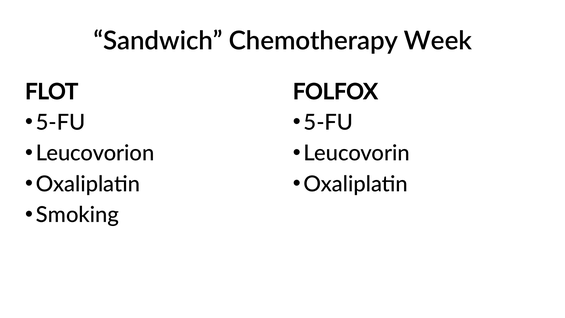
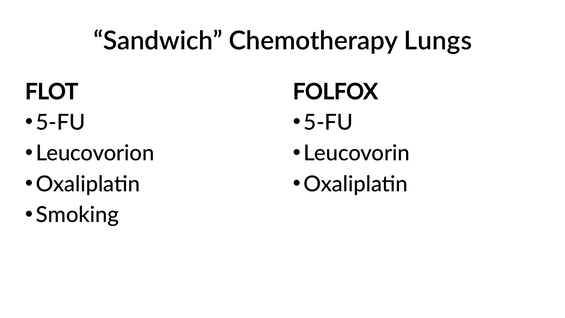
Week: Week -> Lungs (438, 41)
